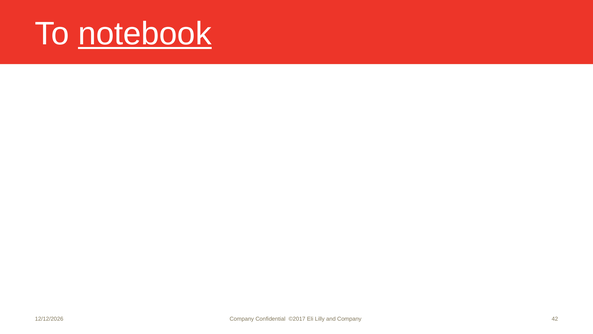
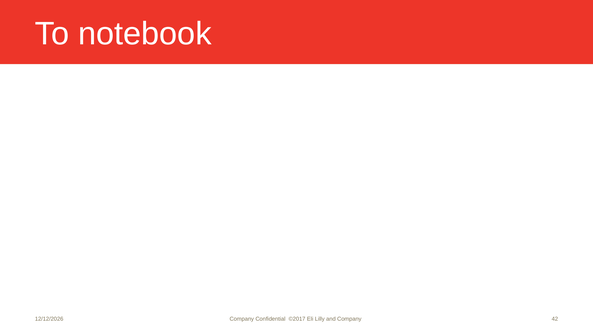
notebook underline: present -> none (145, 34)
